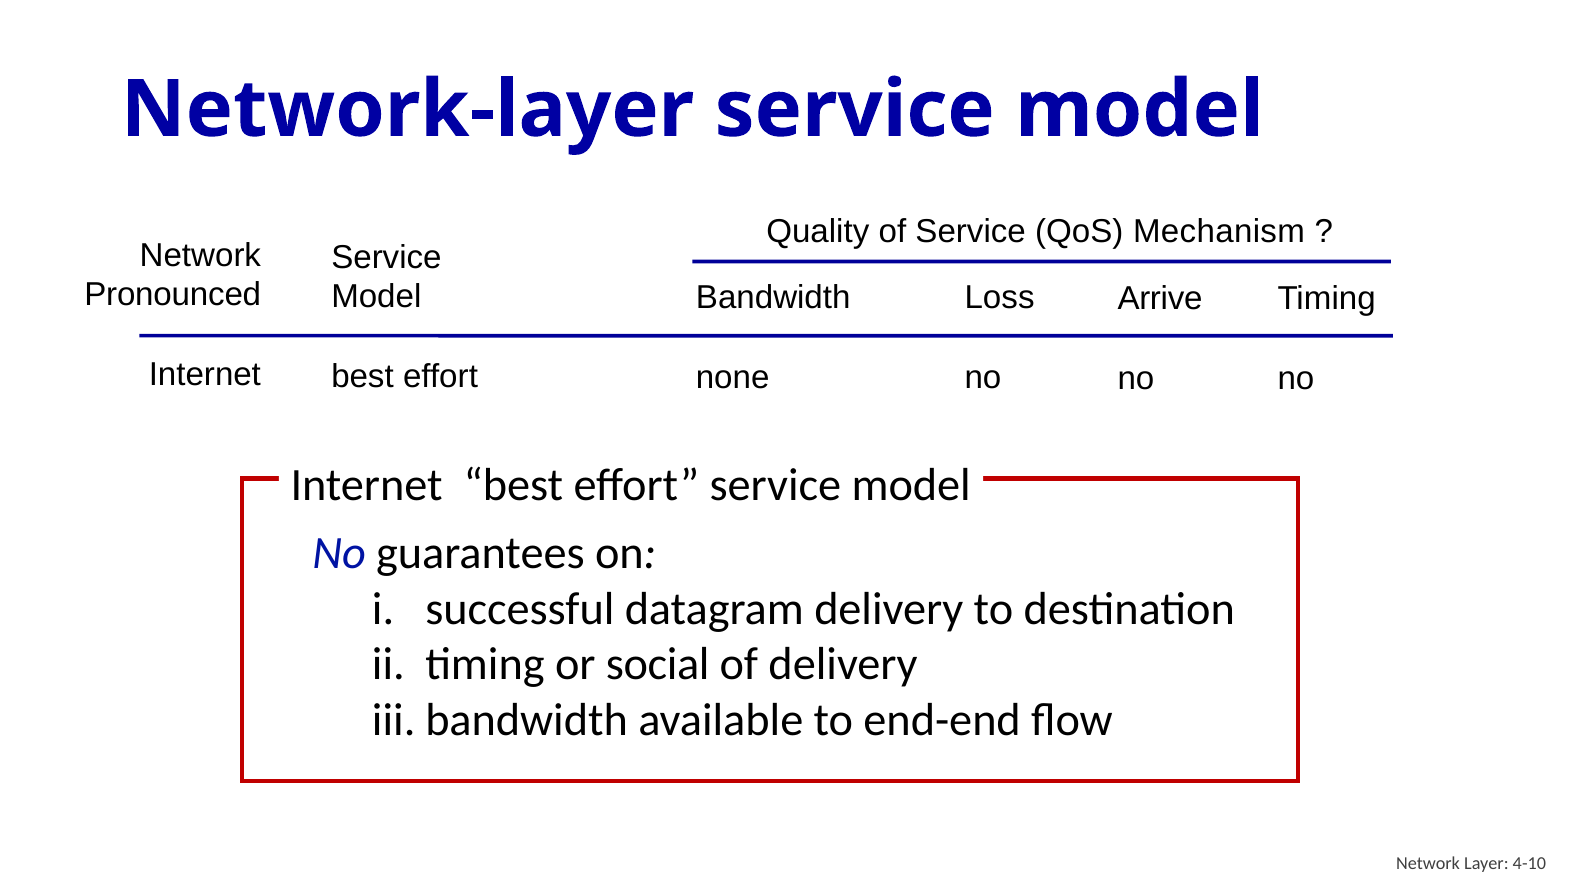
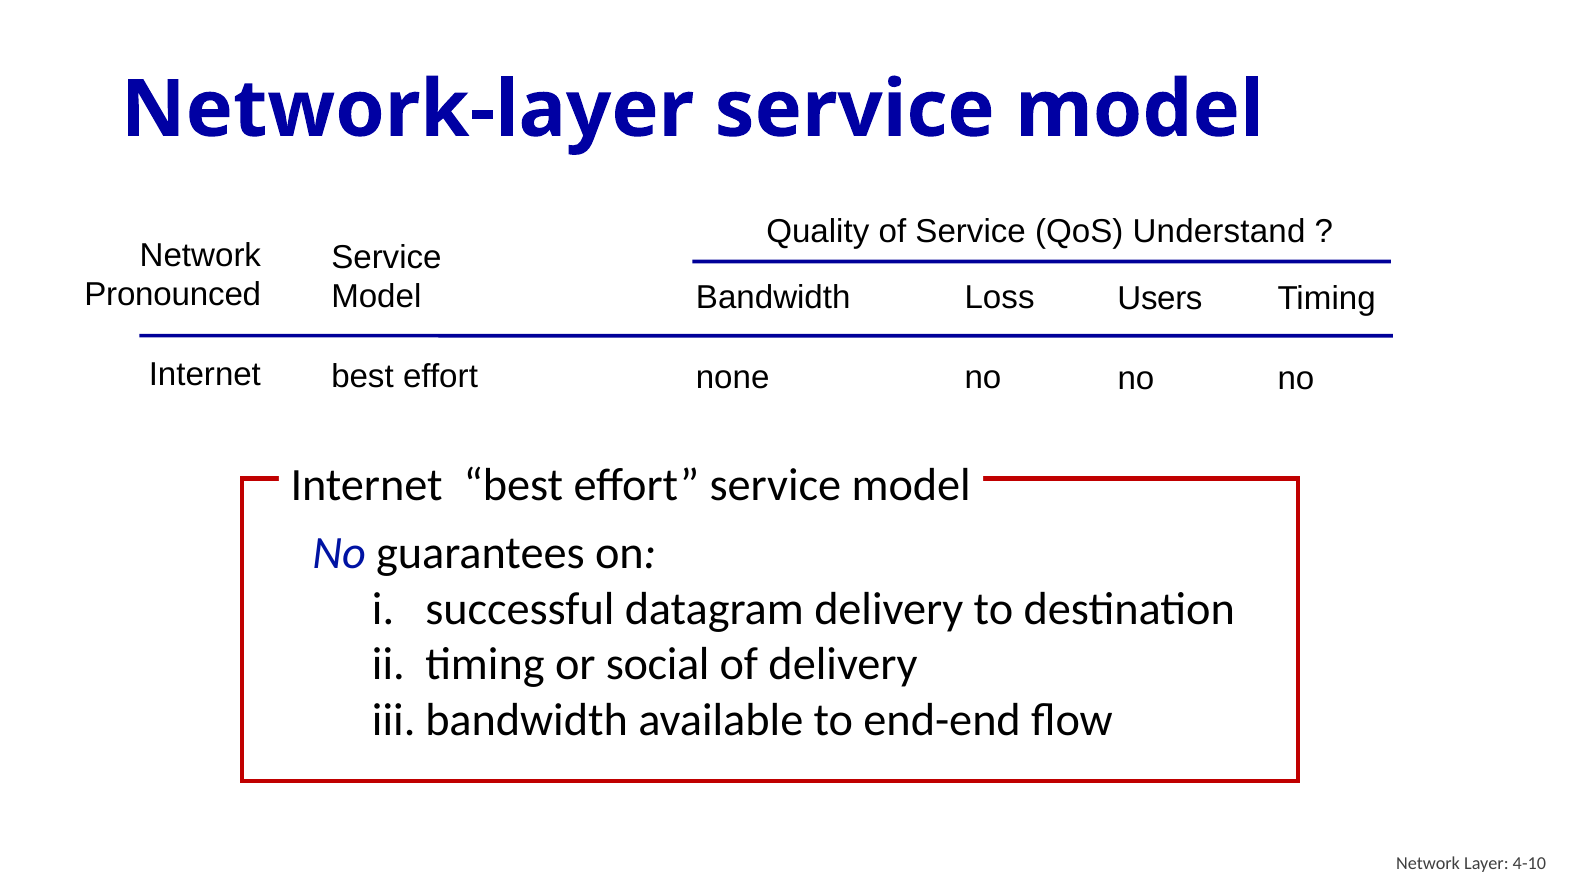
Mechanism: Mechanism -> Understand (1219, 232)
Arrive: Arrive -> Users (1160, 299)
